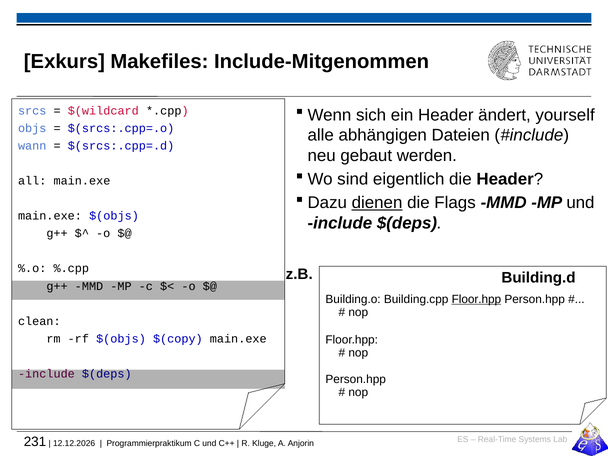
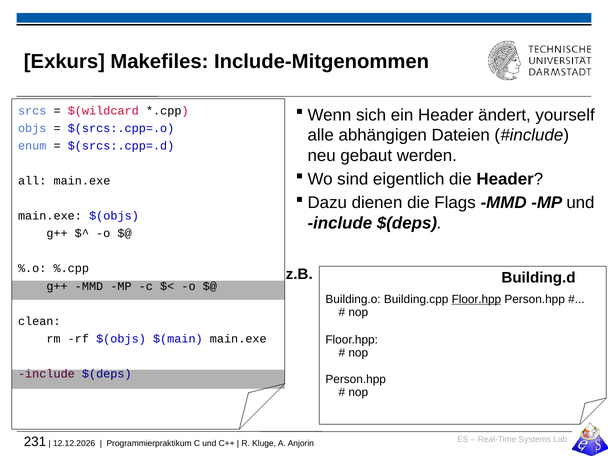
wann: wann -> enum (32, 146)
dienen underline: present -> none (377, 203)
$(copy: $(copy -> $(main (178, 339)
